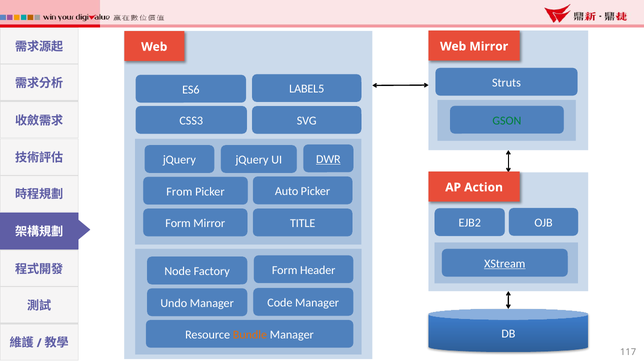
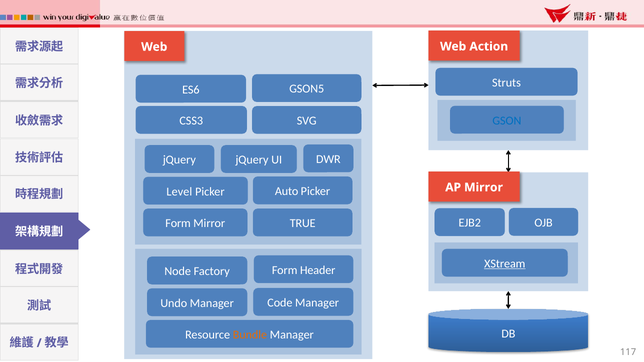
Web Mirror: Mirror -> Action (489, 46)
LABEL5: LABEL5 -> GSON5 (307, 89)
GSON colour: green -> blue (507, 121)
DWR underline: present -> none (328, 159)
AP Action: Action -> Mirror (484, 188)
From: From -> Level (179, 192)
TITLE: TITLE -> TRUE (303, 223)
